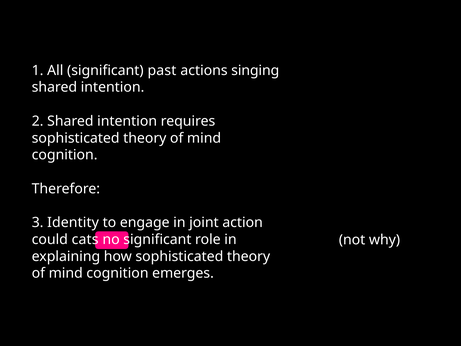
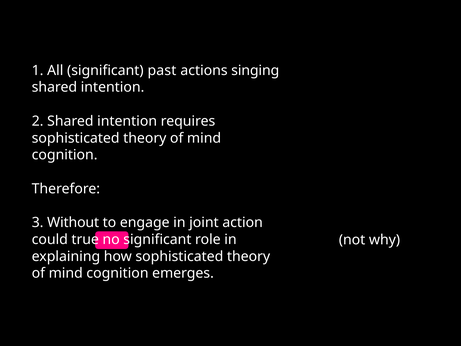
Identity: Identity -> Without (73, 222)
cats: cats -> true (85, 239)
